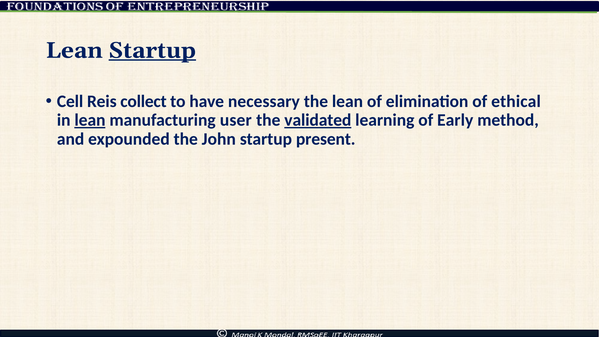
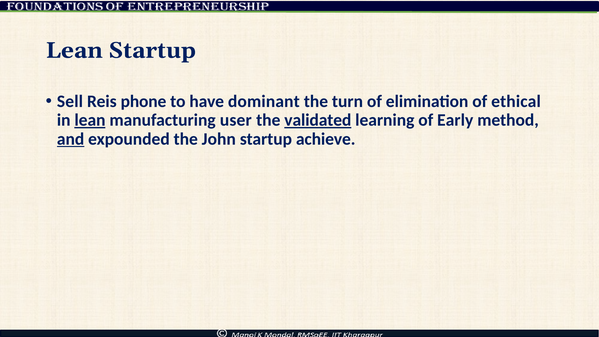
Startup underline: present -> none (152, 50)
Cell: Cell -> Sell (70, 101)
collect: collect -> phone (143, 101)
necessary: necessary -> dominant (264, 101)
the lean: lean -> turn (347, 101)
and underline: none -> present (71, 139)
present: present -> achieve (326, 139)
